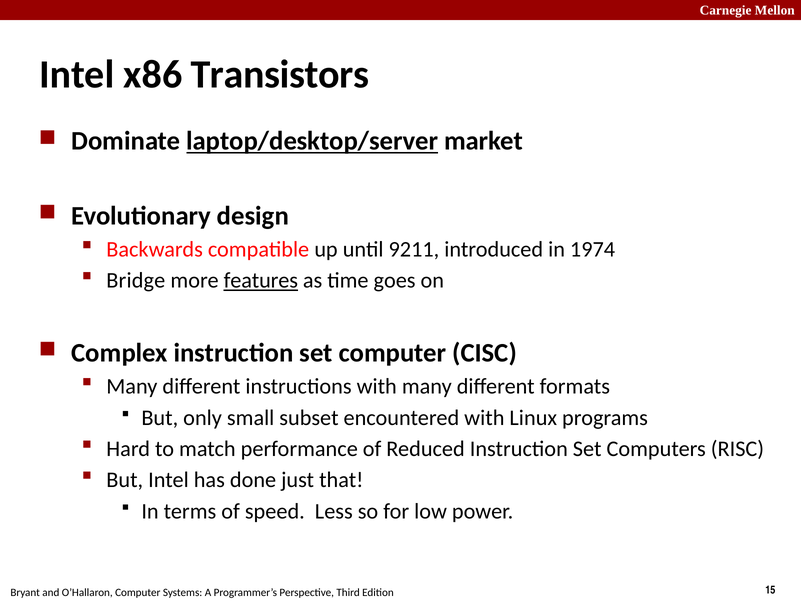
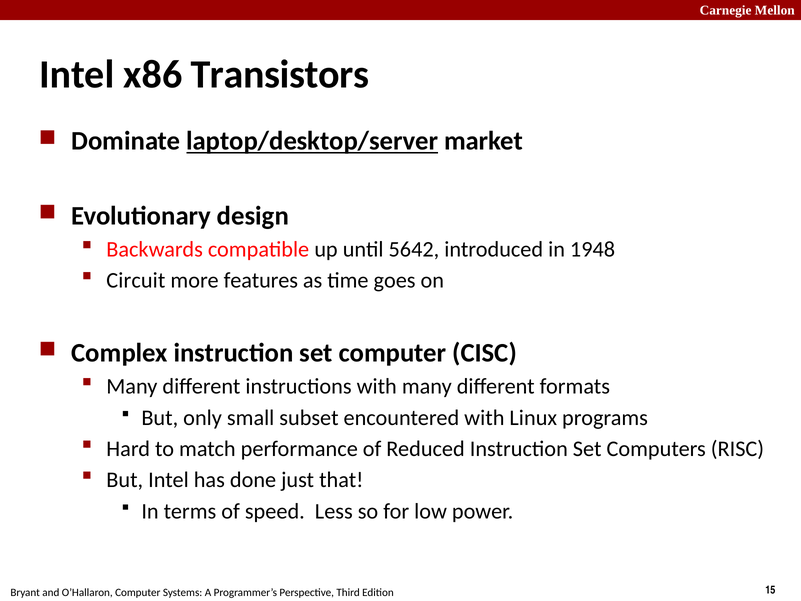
9211: 9211 -> 5642 (414, 249)
1974: 1974 -> 1948 (593, 249)
Bridge: Bridge -> Circuit (136, 281)
features underline: present -> none (261, 281)
